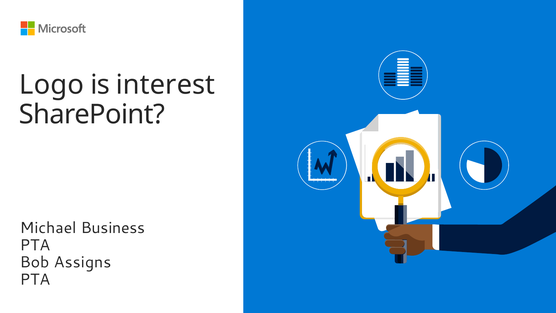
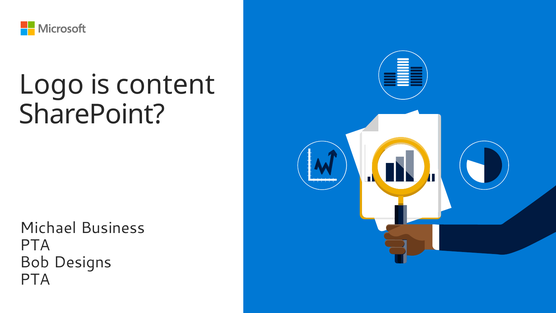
interest: interest -> content (165, 85)
Assigns: Assigns -> Designs (83, 262)
